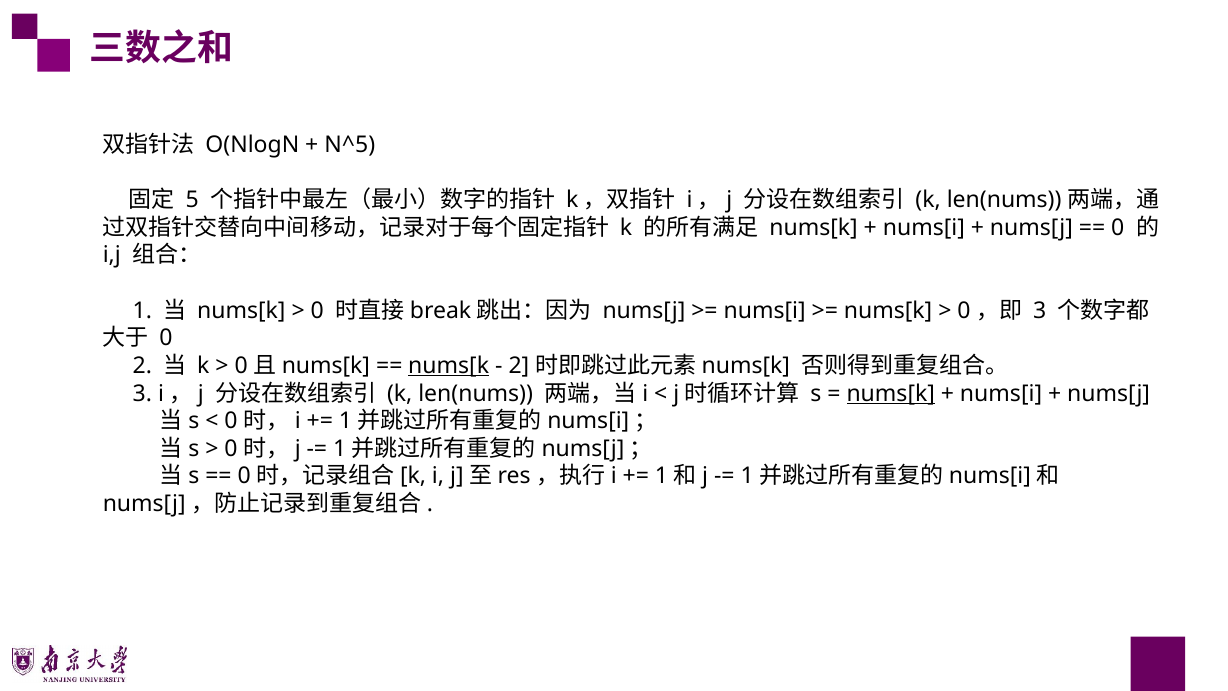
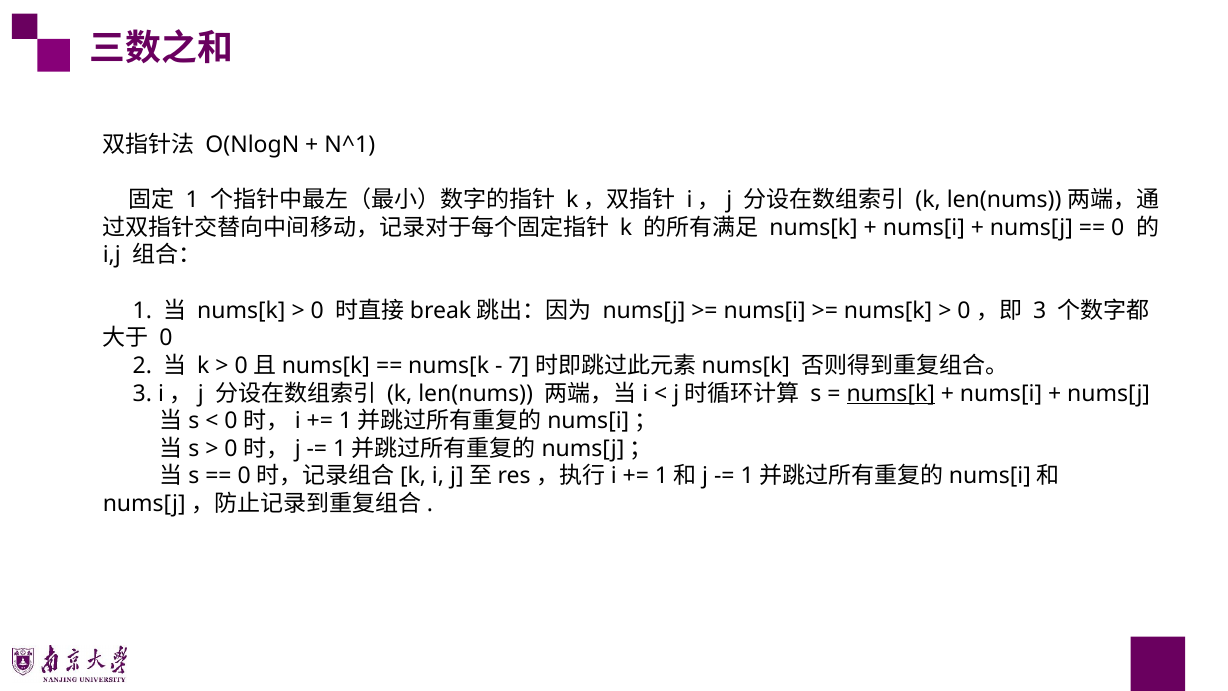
N^5: N^5 -> N^1 (350, 145)
5: 5 -> 1 (192, 200)
nums[k underline: present -> none (449, 366)
2: 2 -> 7 (519, 366)
